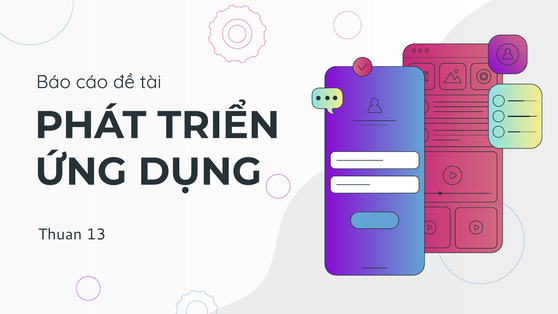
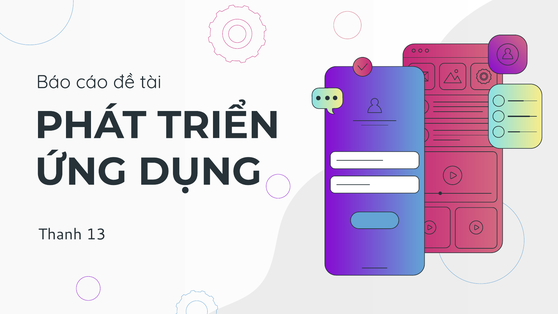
Thuan: Thuan -> Thanh (60, 234)
